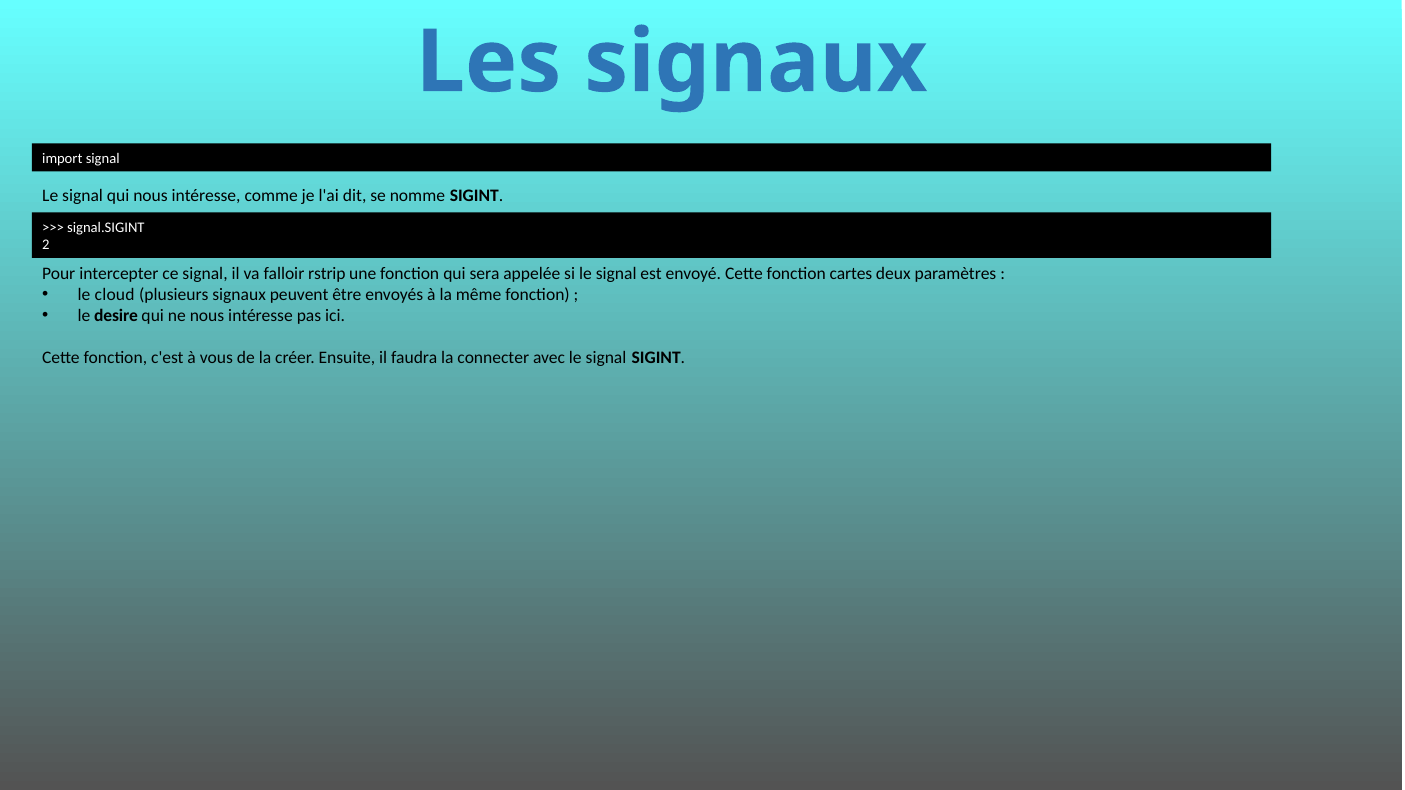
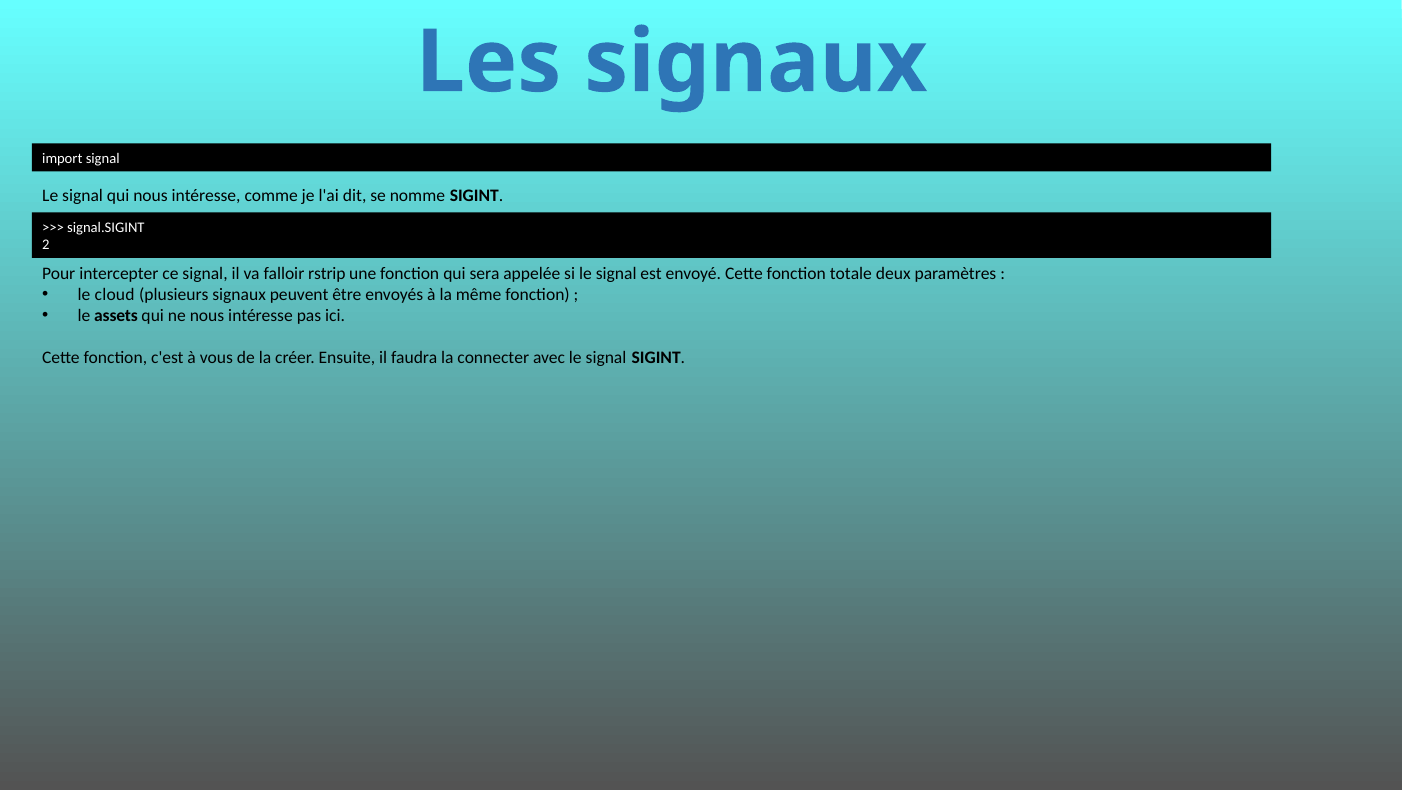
cartes: cartes -> totale (851, 274)
desire: desire -> assets (116, 316)
